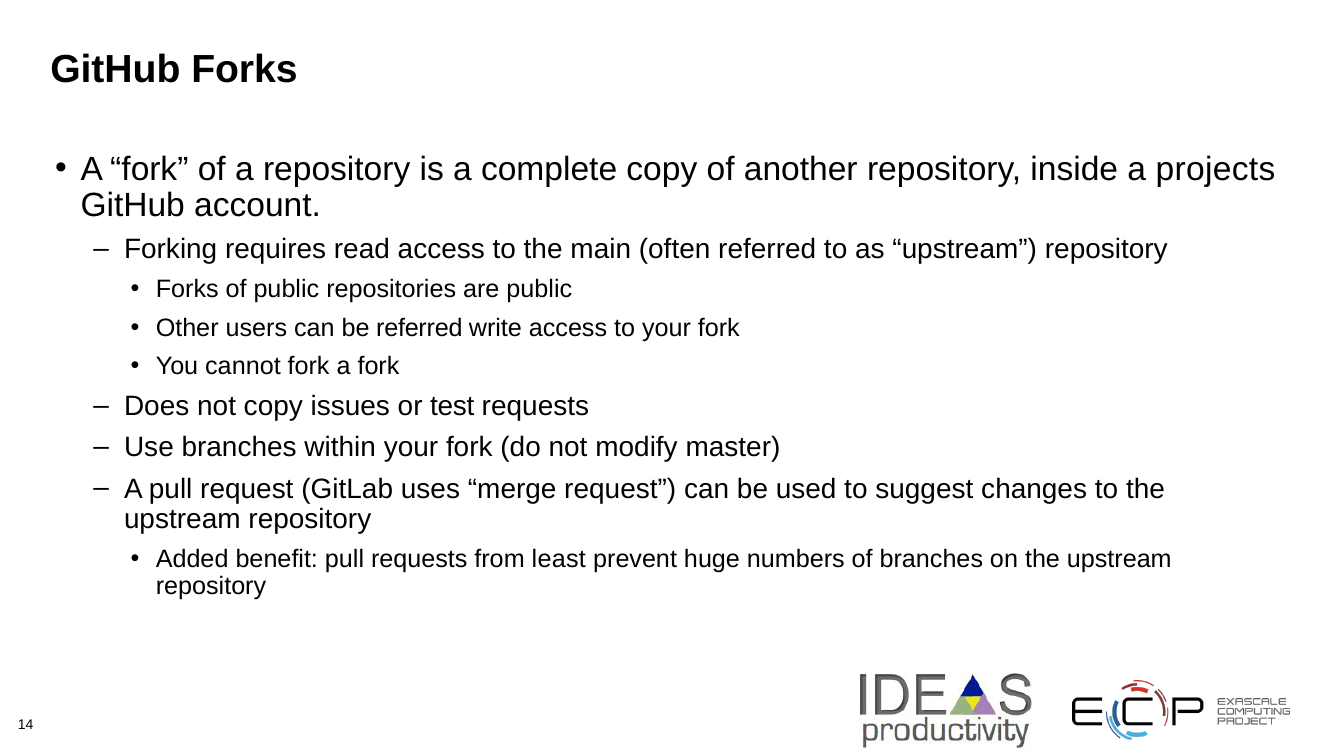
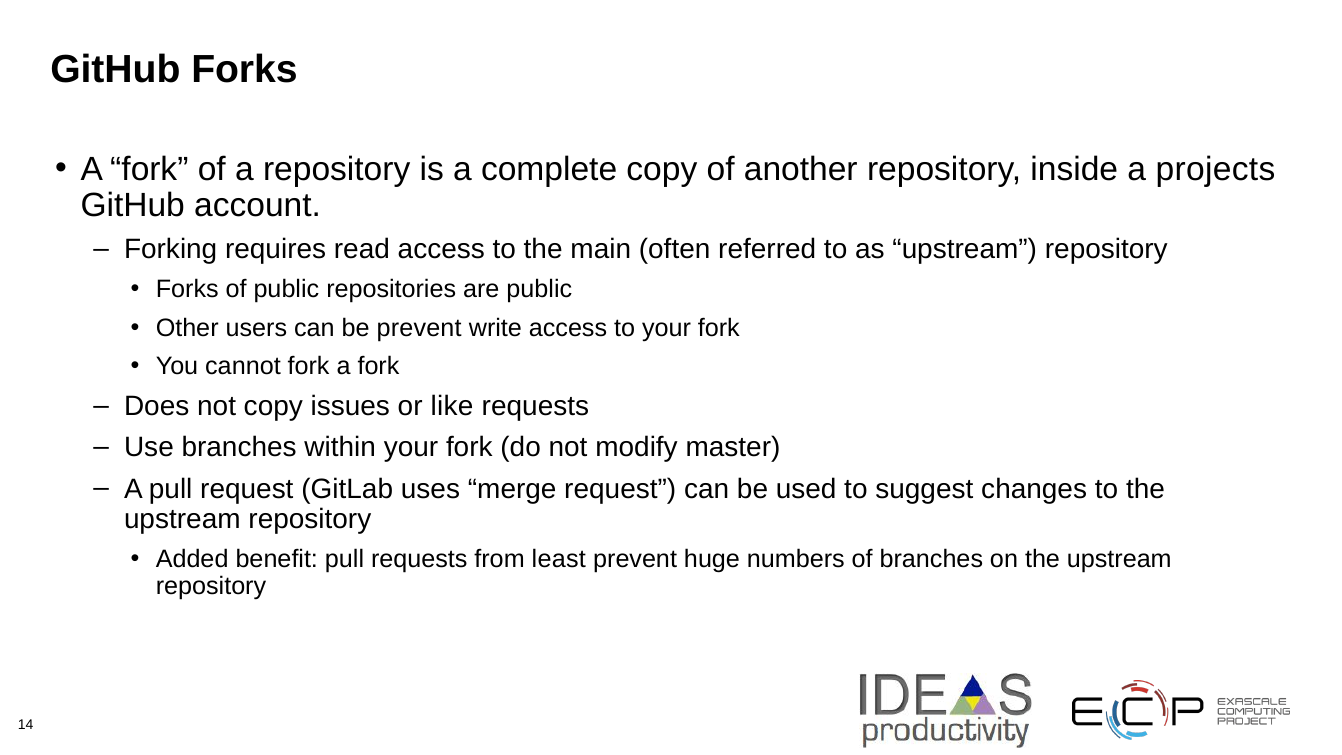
be referred: referred -> prevent (419, 328)
test: test -> like (452, 406)
